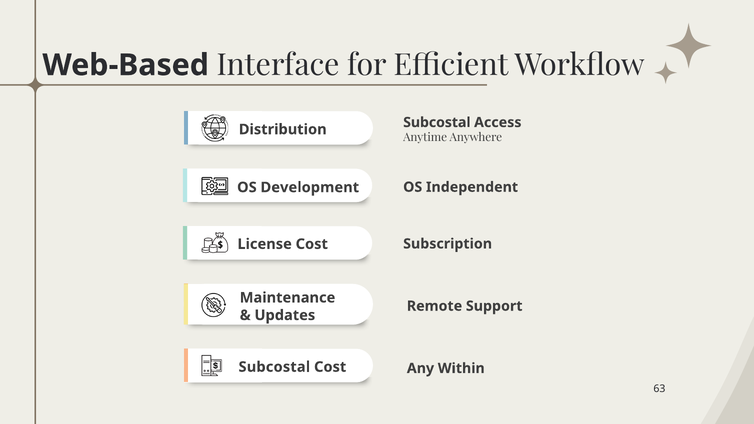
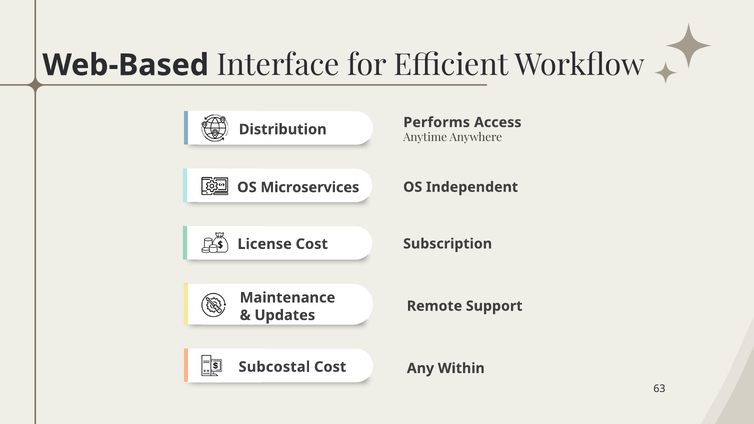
Subcostal: Subcostal -> Performs (437, 122)
Development: Development -> Microservices (310, 187)
